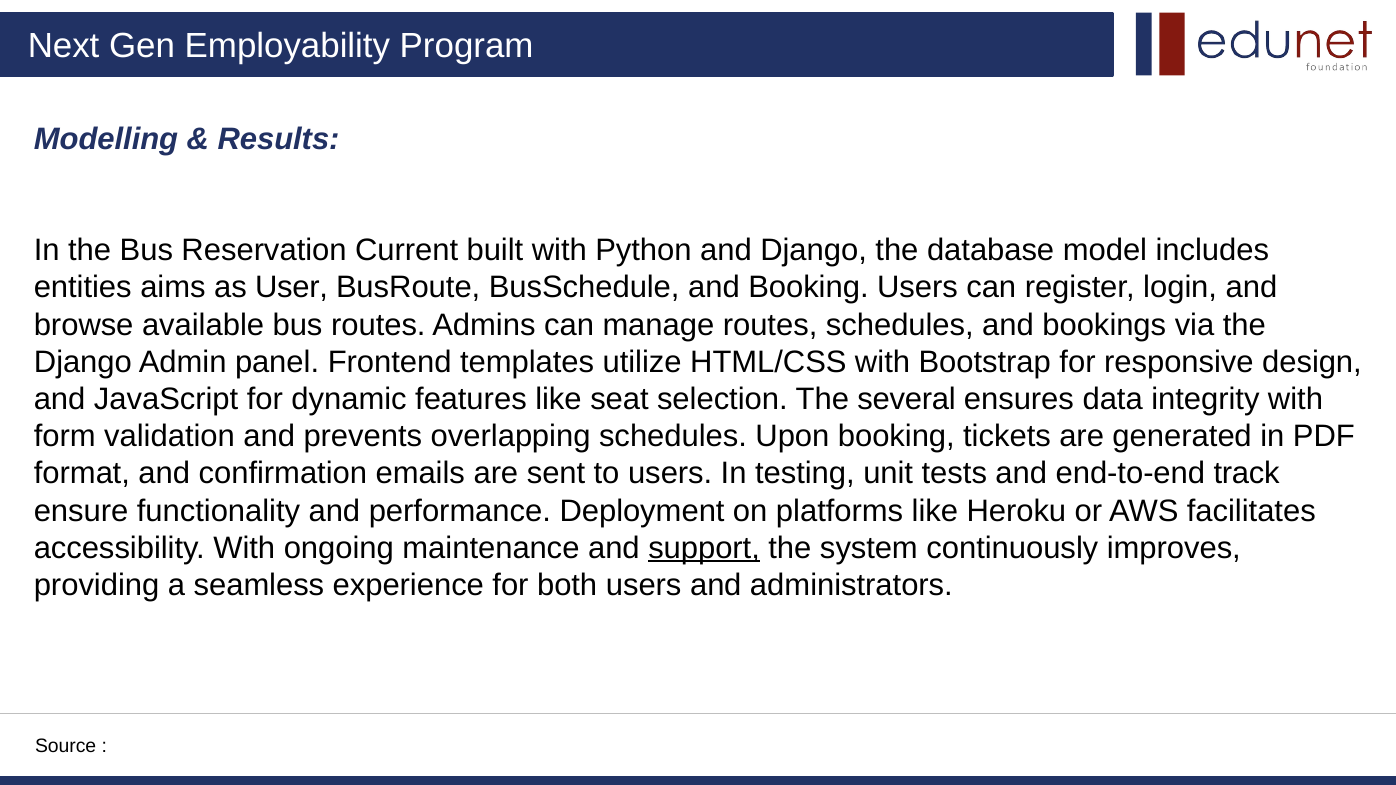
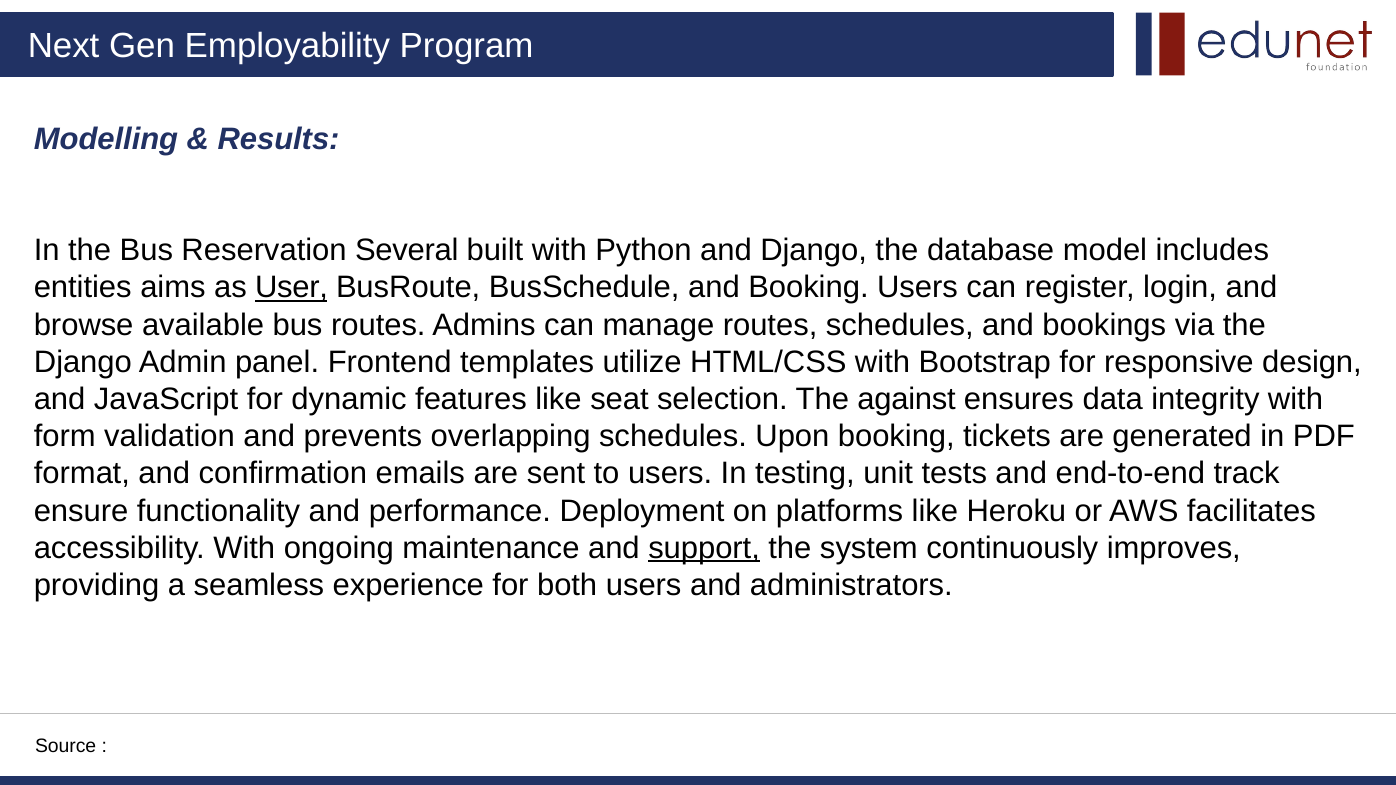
Current: Current -> Several (407, 251)
User underline: none -> present (291, 288)
several: several -> against (907, 399)
